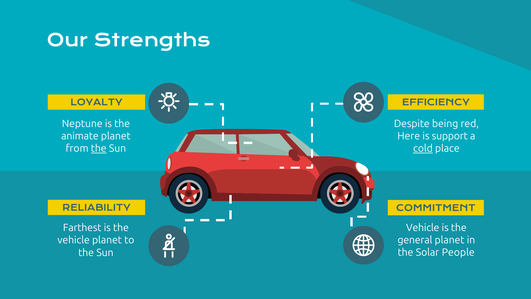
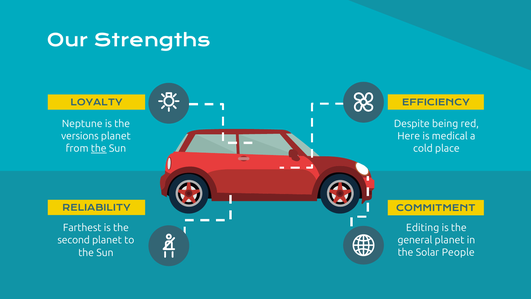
animate: animate -> versions (80, 136)
support: support -> medical (450, 136)
cold underline: present -> none (423, 148)
Vehicle: Vehicle -> Editing (423, 228)
vehicle: vehicle -> second (74, 240)
